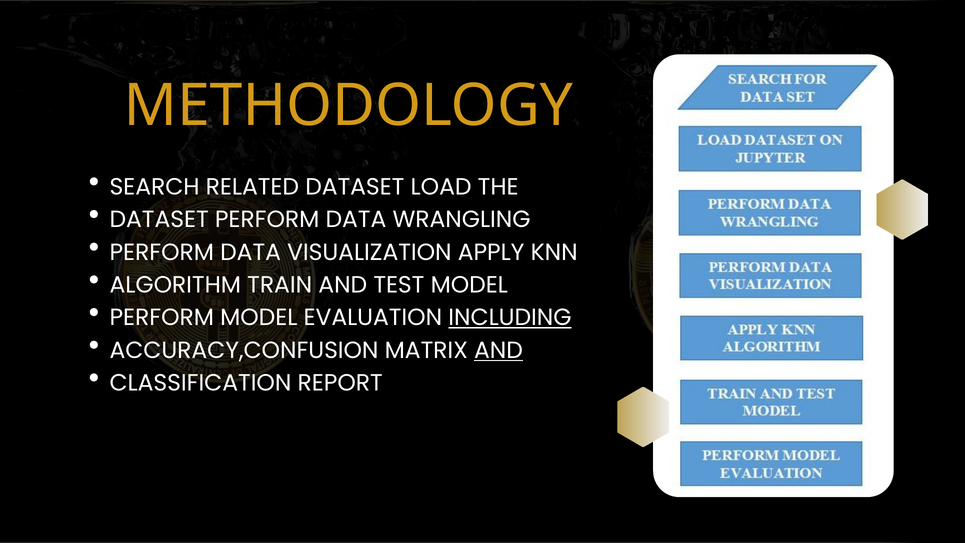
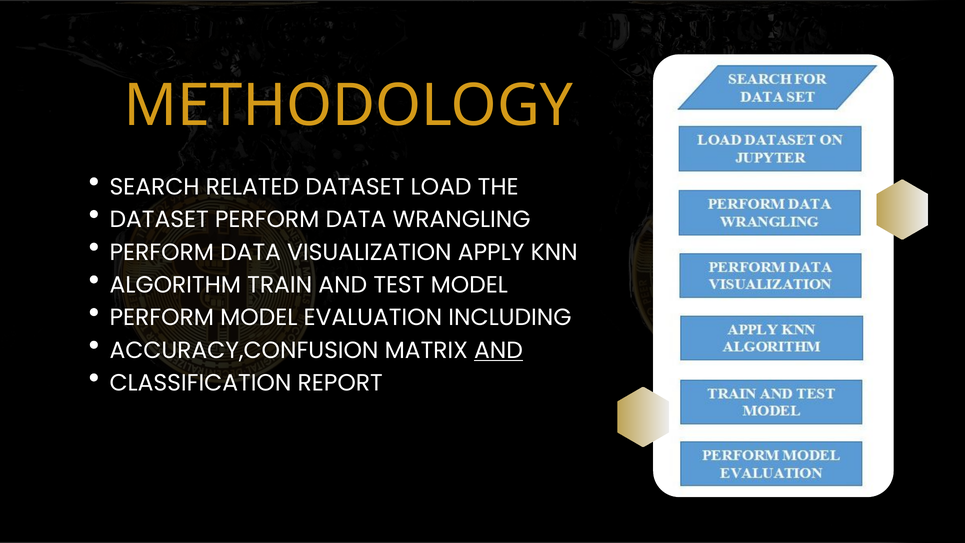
INCLUDING underline: present -> none (510, 318)
